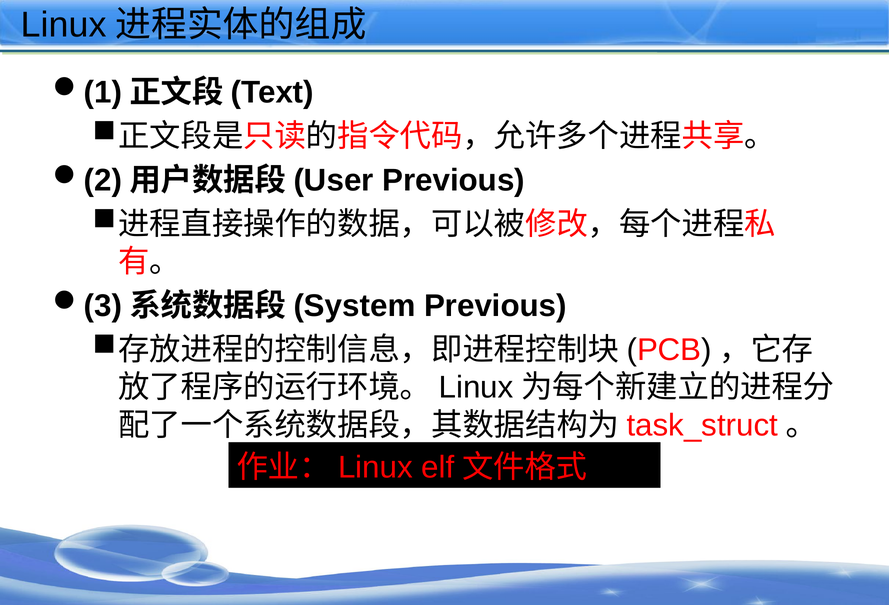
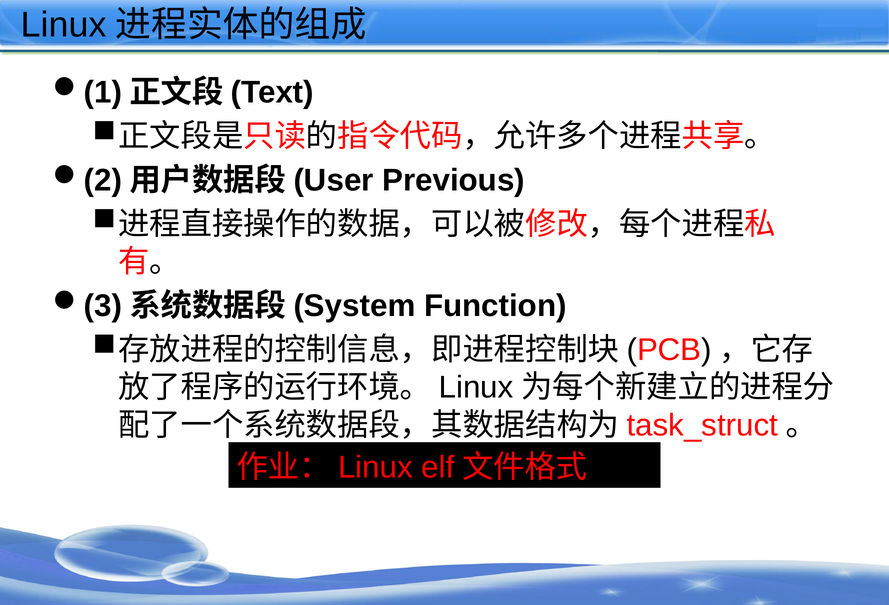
Previous: Previous -> Function (495, 306)
